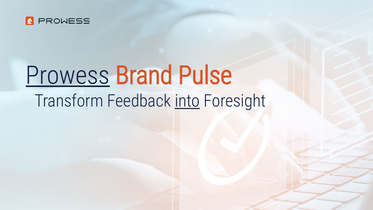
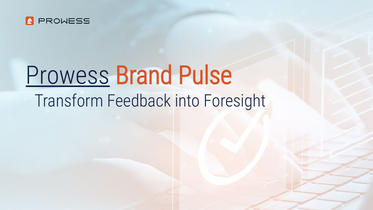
into underline: present -> none (187, 101)
